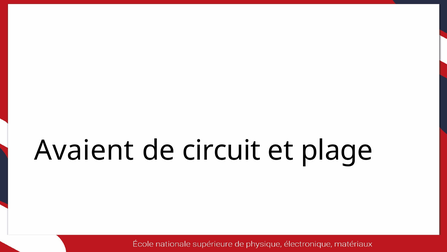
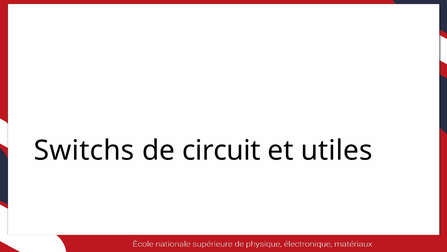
Avaient: Avaient -> Switchs (84, 150)
plage: plage -> utiles (337, 150)
